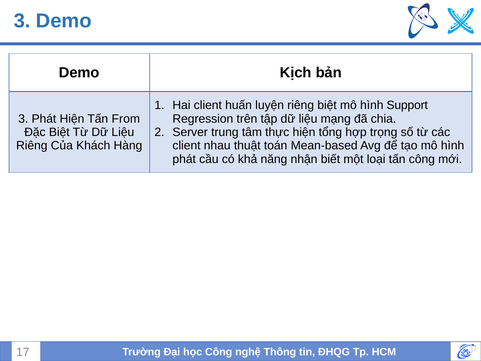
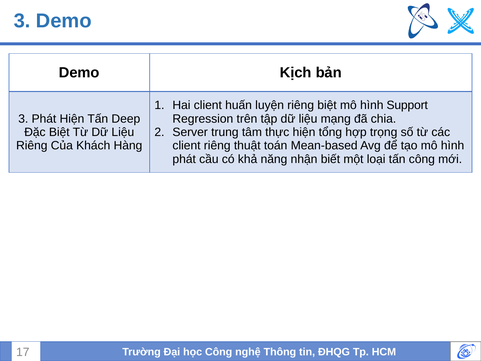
From: From -> Deep (126, 119)
client nhau: nhau -> riêng (217, 146)
